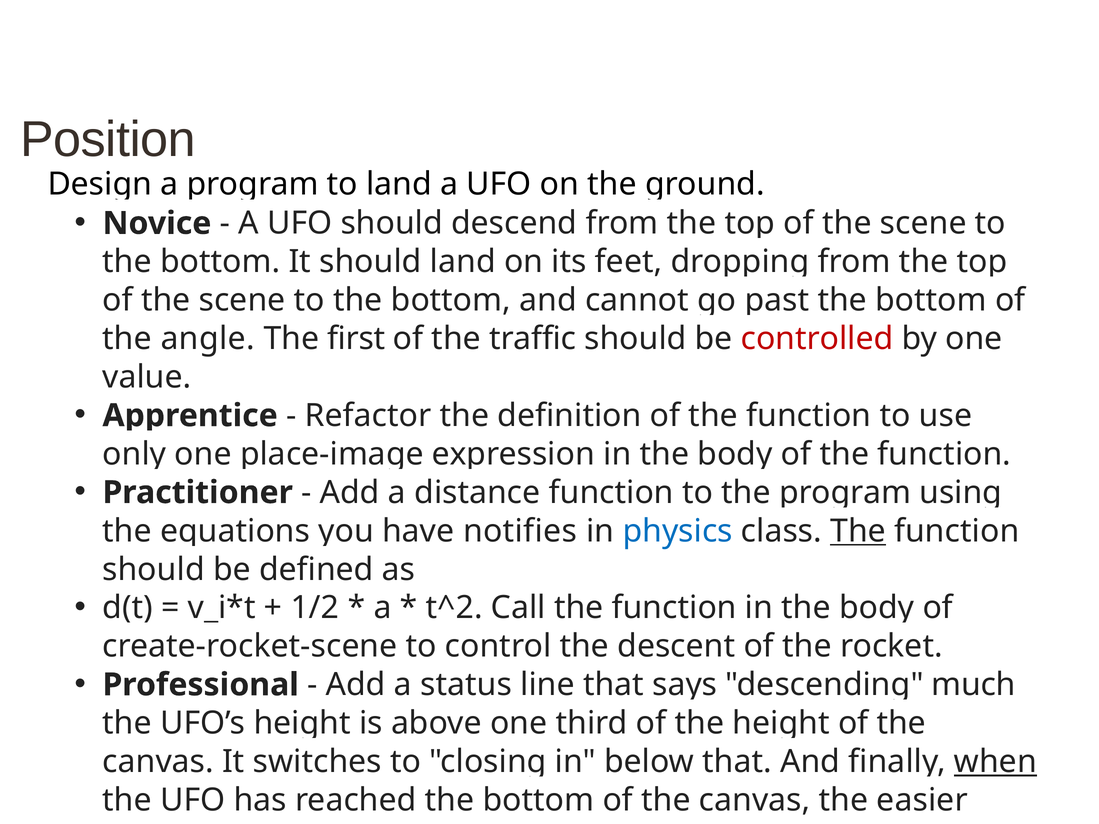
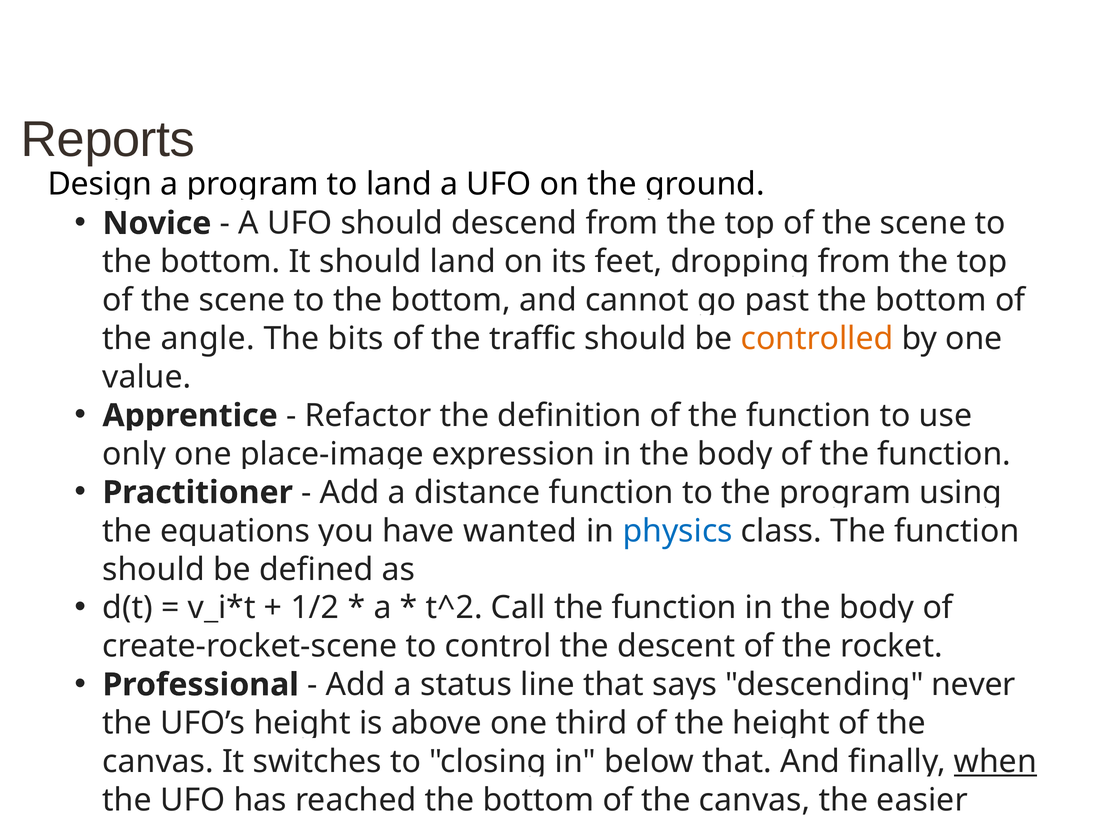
Position: Position -> Reports (108, 139)
first: first -> bits (356, 339)
controlled colour: red -> orange (817, 339)
notifies: notifies -> wanted (520, 531)
The underline: present -> none (858, 531)
much: much -> never (974, 685)
